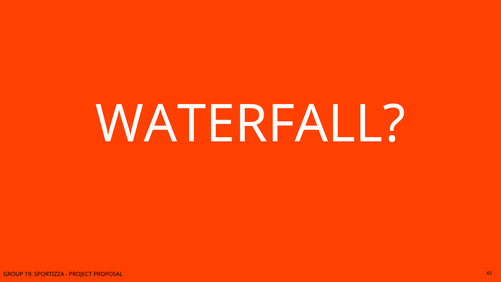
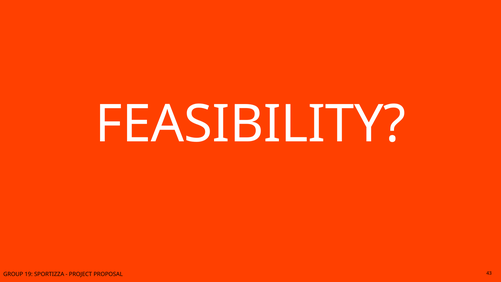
WATERFALL: WATERFALL -> FEASIBILITY (251, 124)
